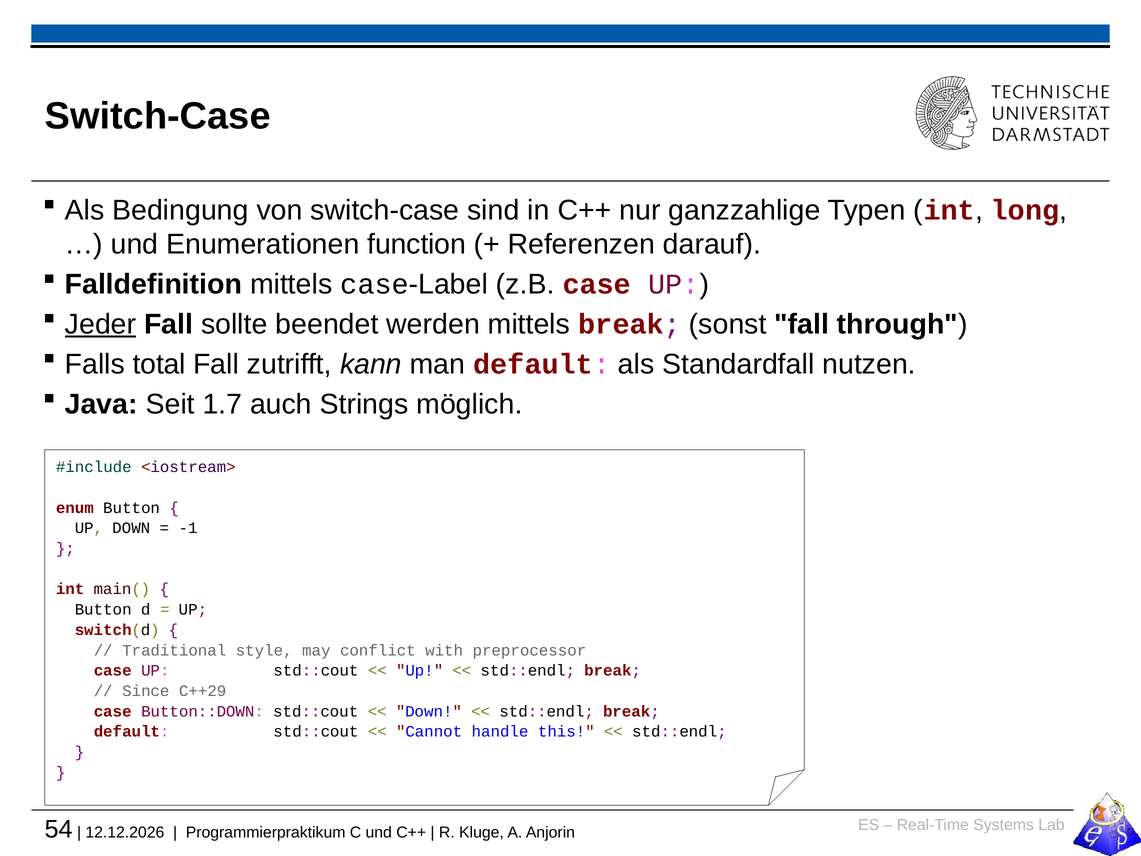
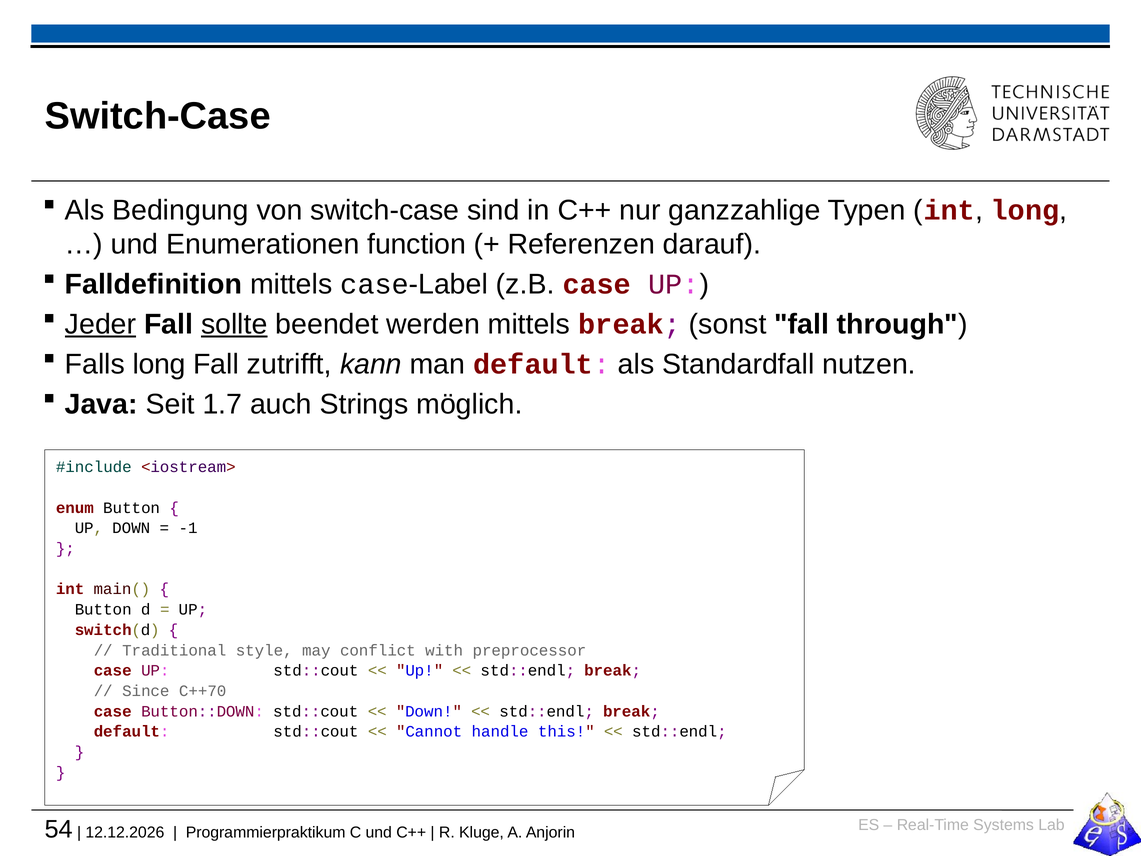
sollte underline: none -> present (234, 324)
Falls total: total -> long (159, 364)
C++29: C++29 -> C++70 (203, 691)
